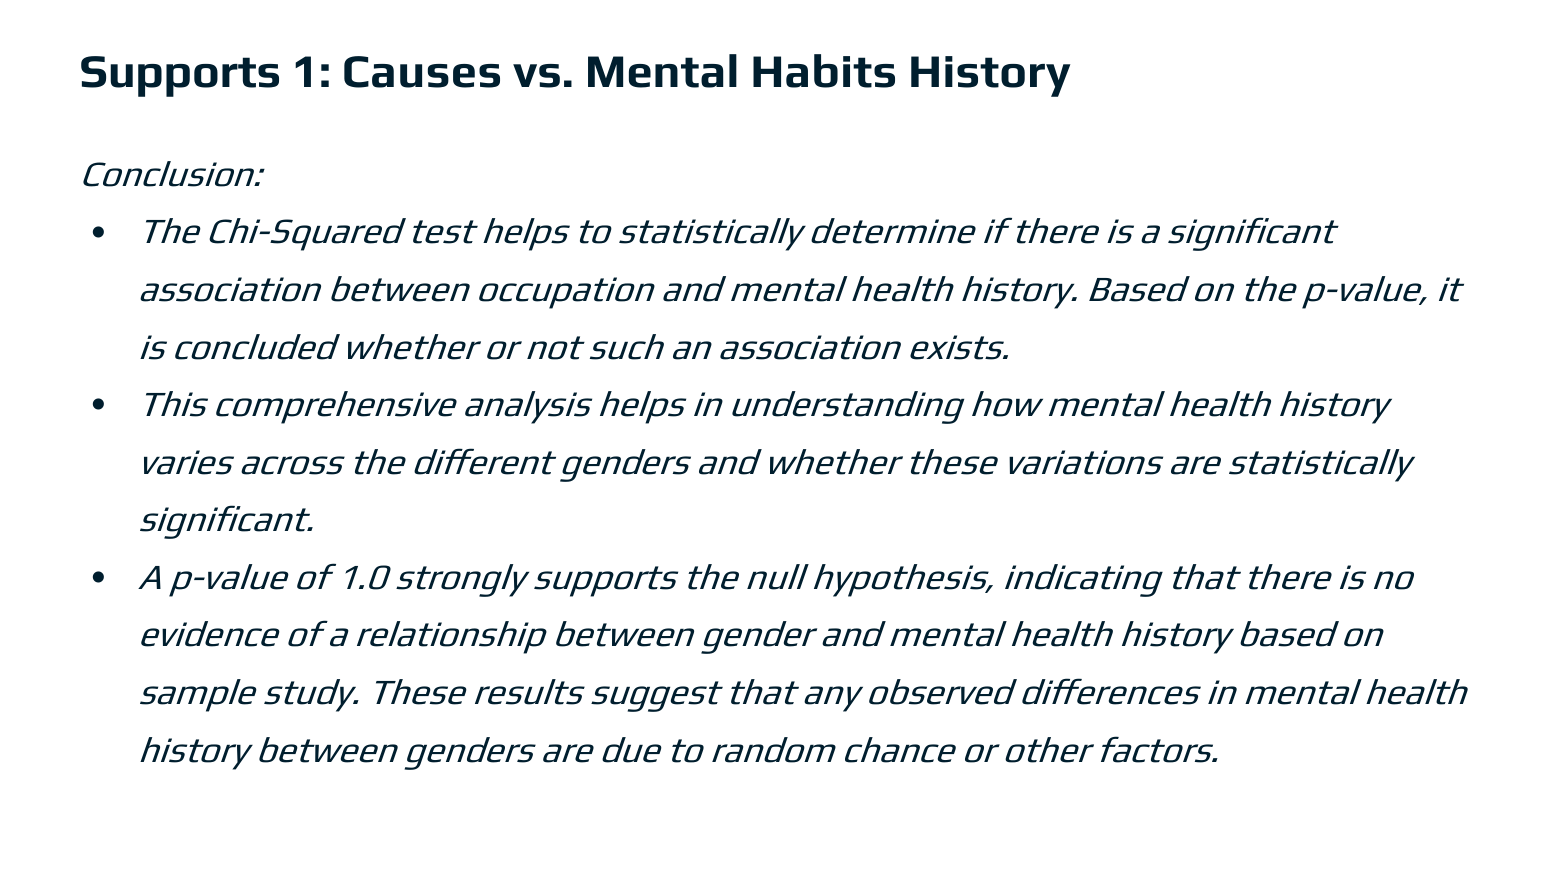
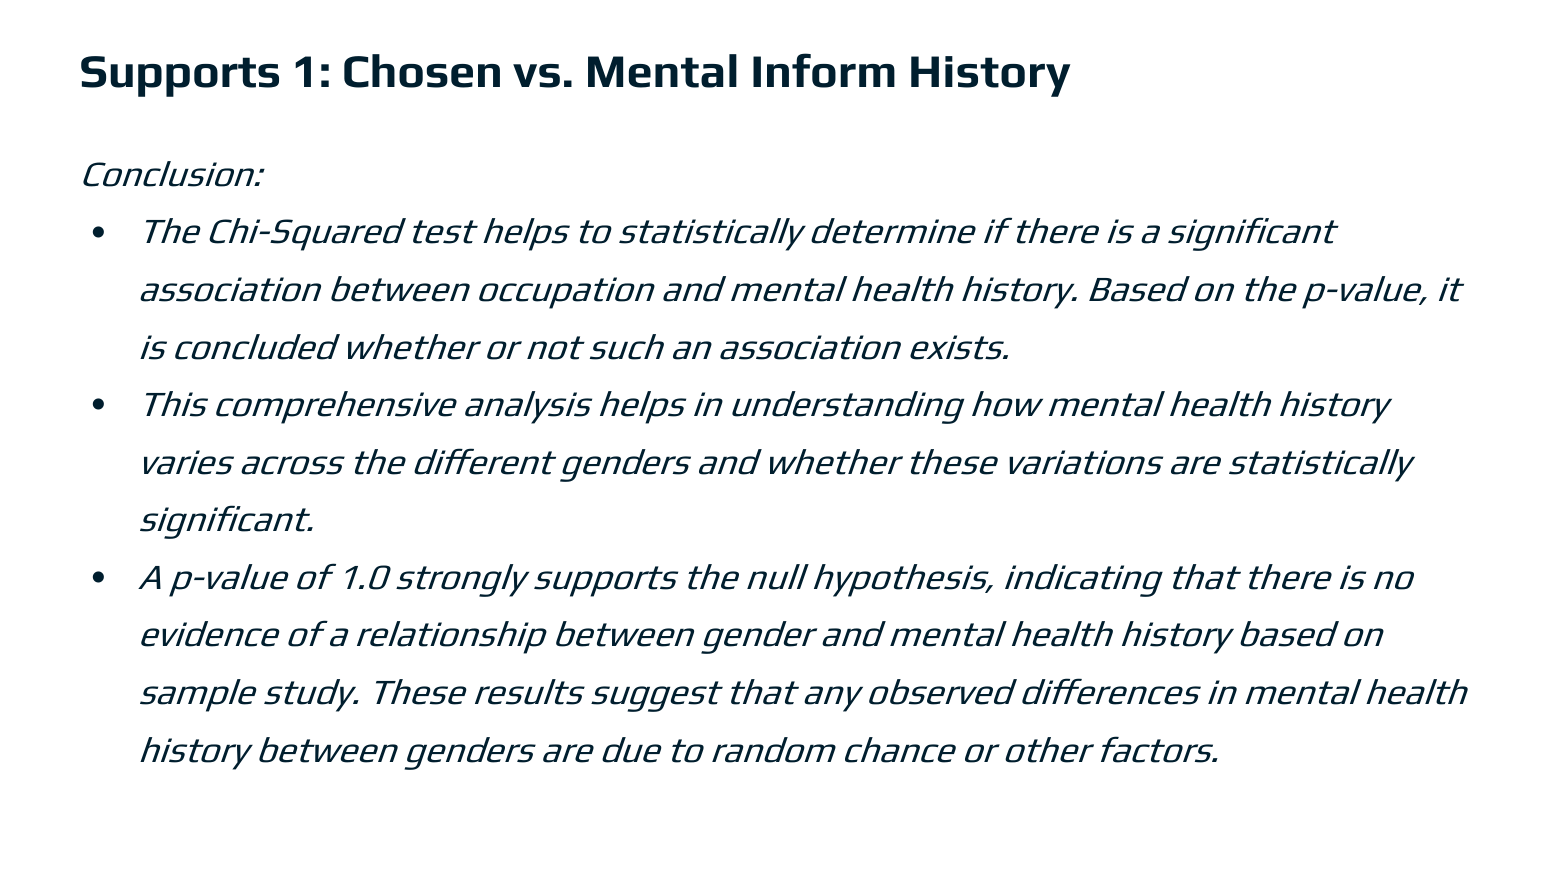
Causes: Causes -> Chosen (422, 72)
Habits: Habits -> Inform (824, 72)
